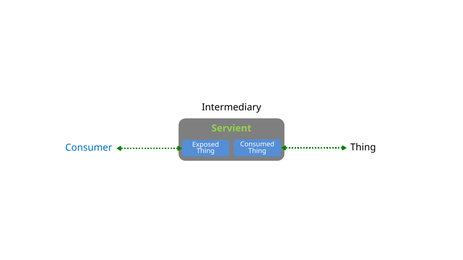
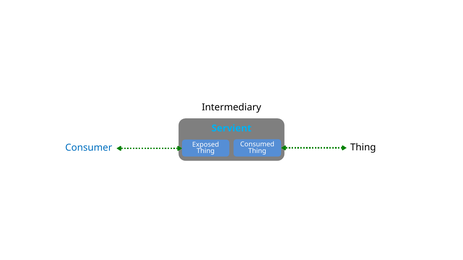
Servient colour: light green -> light blue (231, 128)
